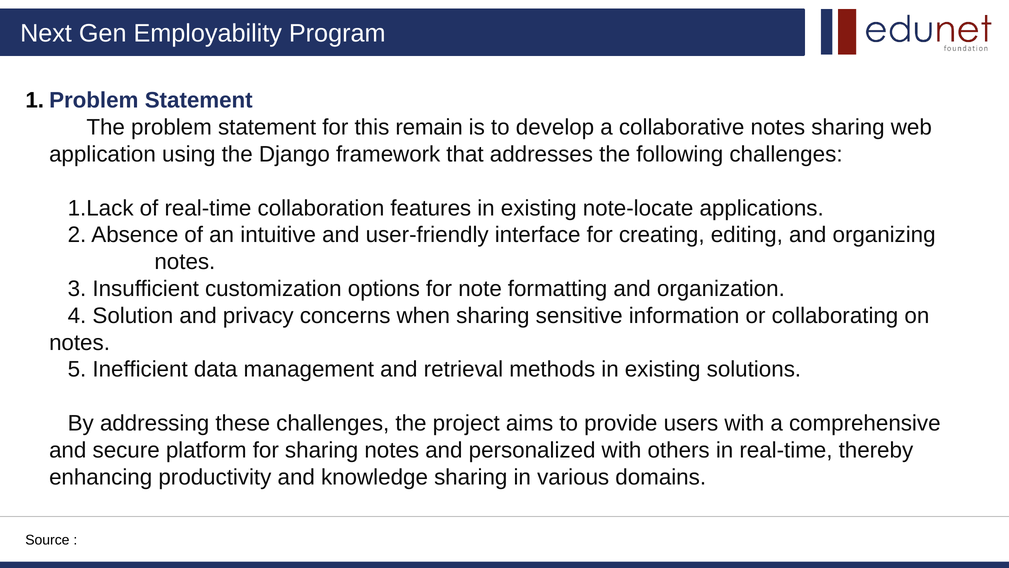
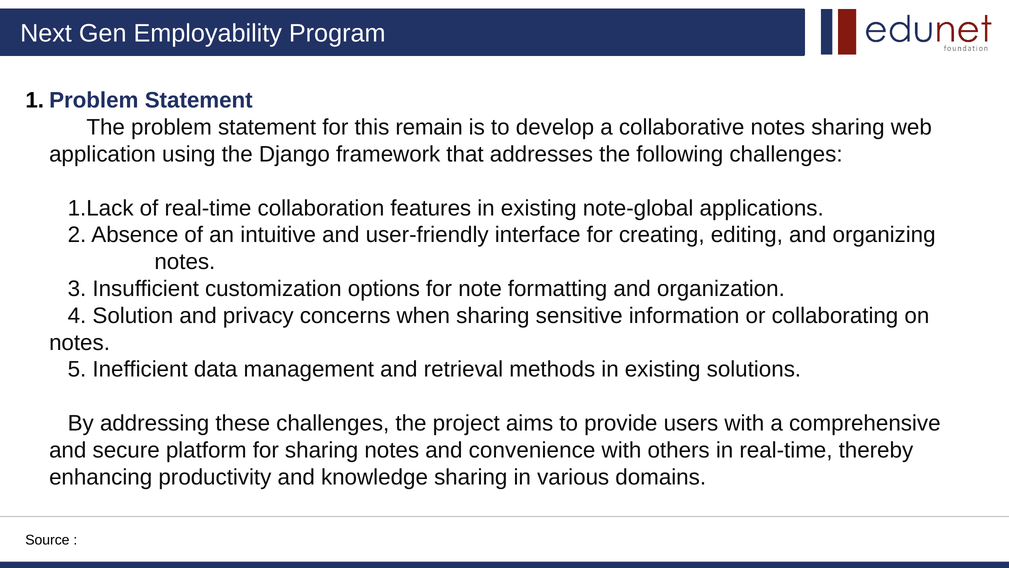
note-locate: note-locate -> note-global (638, 208)
personalized: personalized -> convenience (532, 450)
